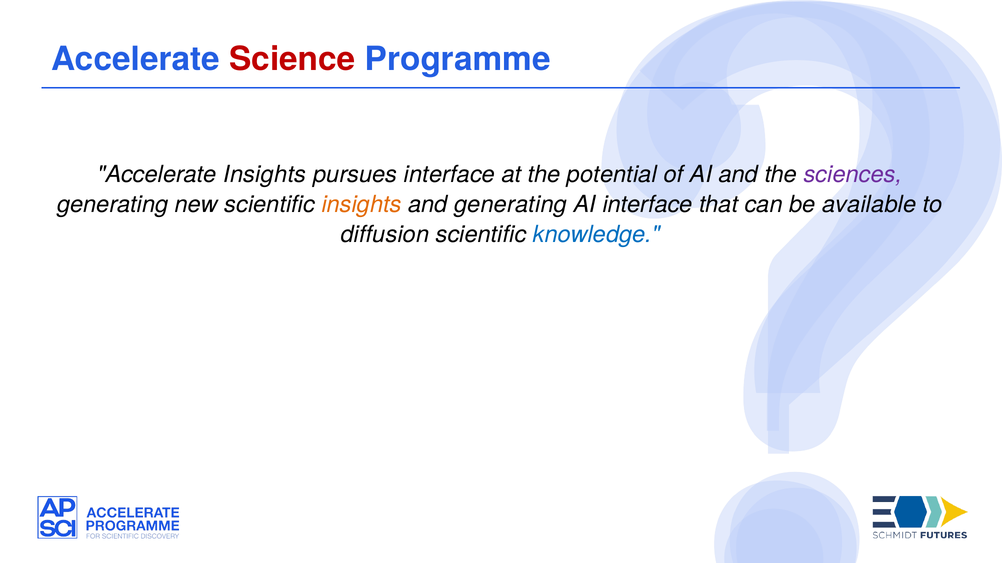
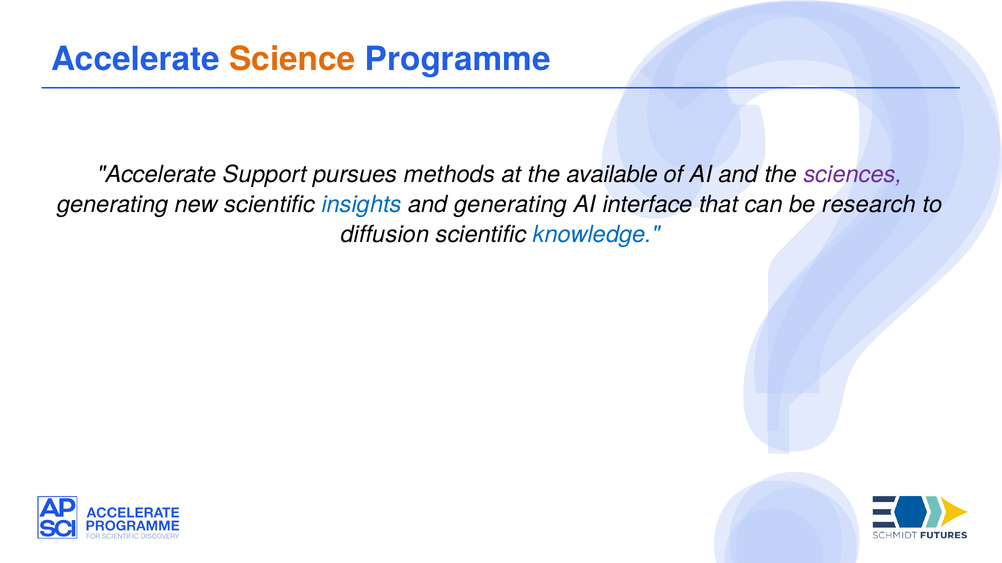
Science colour: red -> orange (292, 59)
Accelerate Insights: Insights -> Support (265, 175)
pursues interface: interface -> methods (449, 175)
potential: potential -> available (612, 175)
insights colour: orange -> blue (362, 205)
available: available -> research (869, 205)
